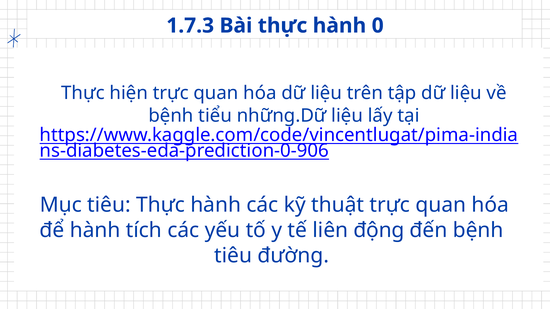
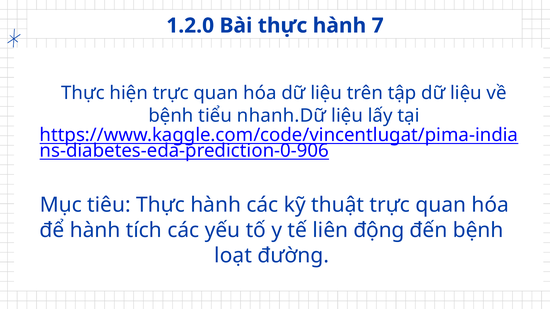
1.7.3: 1.7.3 -> 1.2.0 (190, 26)
0: 0 -> 7 (378, 26)
những.Dữ: những.Dữ -> nhanh.Dữ (282, 116)
tiêu: tiêu -> loạt (233, 256)
